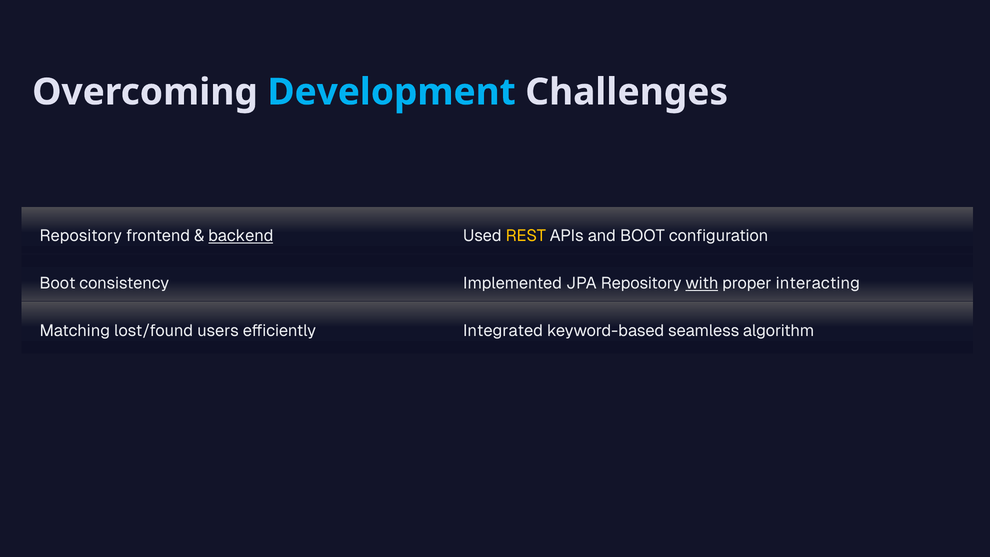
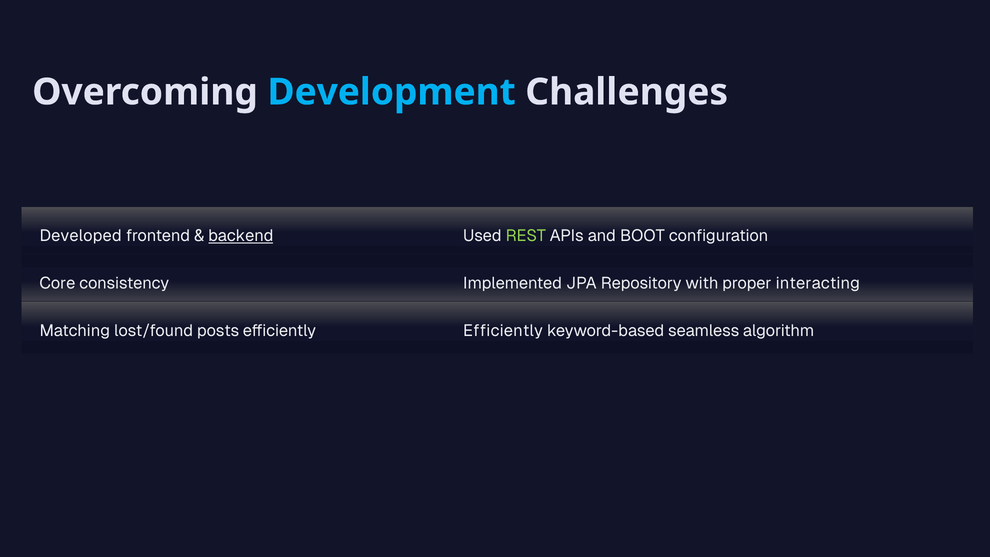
Repository: Repository -> Developed (81, 236)
REST colour: yellow -> light green (526, 236)
Boot: Boot -> Core (57, 283)
with underline: present -> none (702, 283)
users: users -> posts (218, 330)
efficiently Integrated: Integrated -> Efficiently (503, 330)
